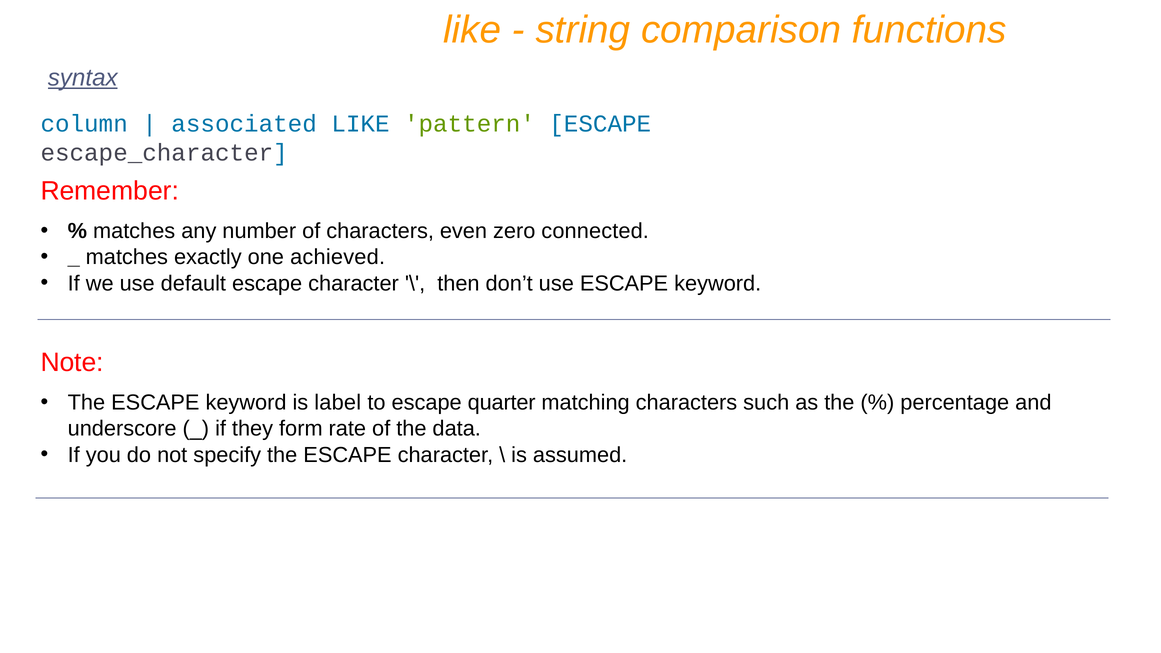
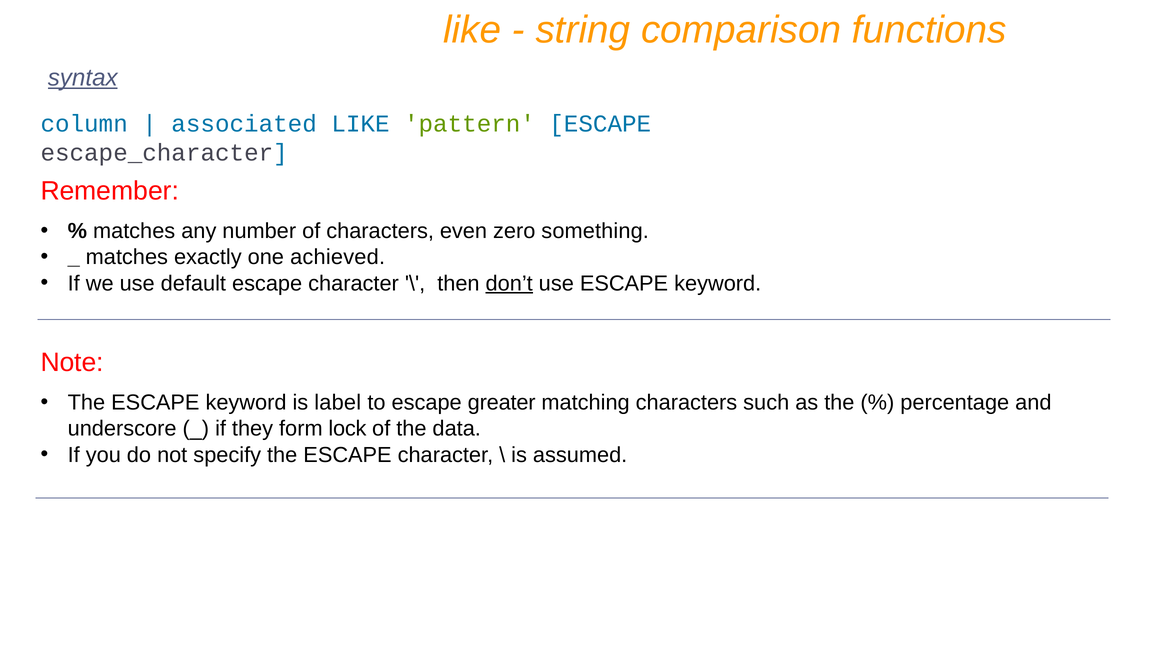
connected: connected -> something (595, 231)
don’t underline: none -> present (509, 283)
quarter: quarter -> greater (502, 403)
rate: rate -> lock (347, 429)
